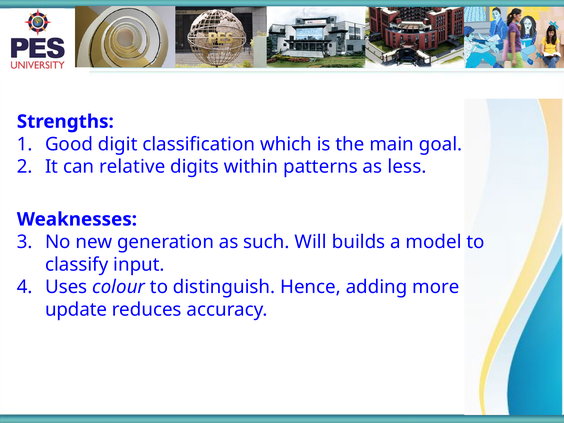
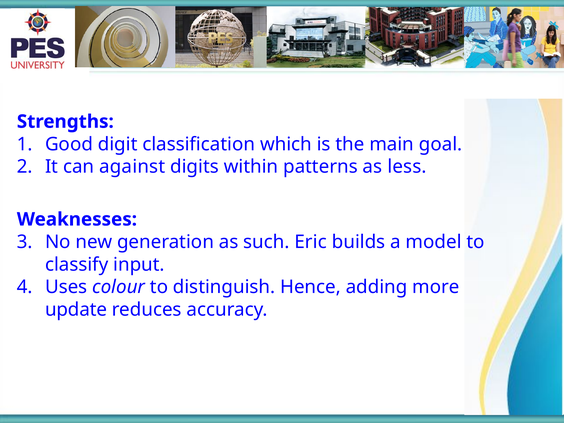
relative: relative -> against (132, 167)
Will: Will -> Eric (311, 242)
